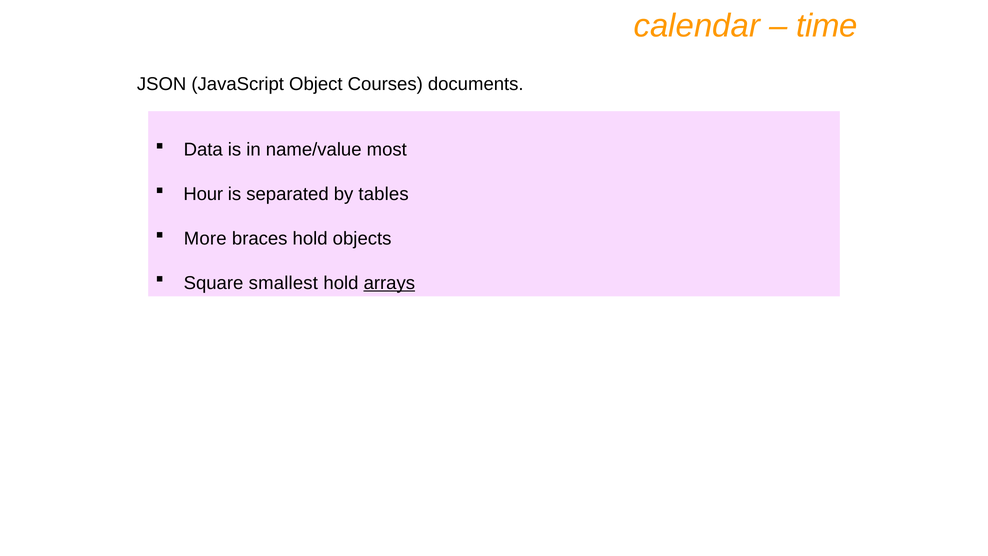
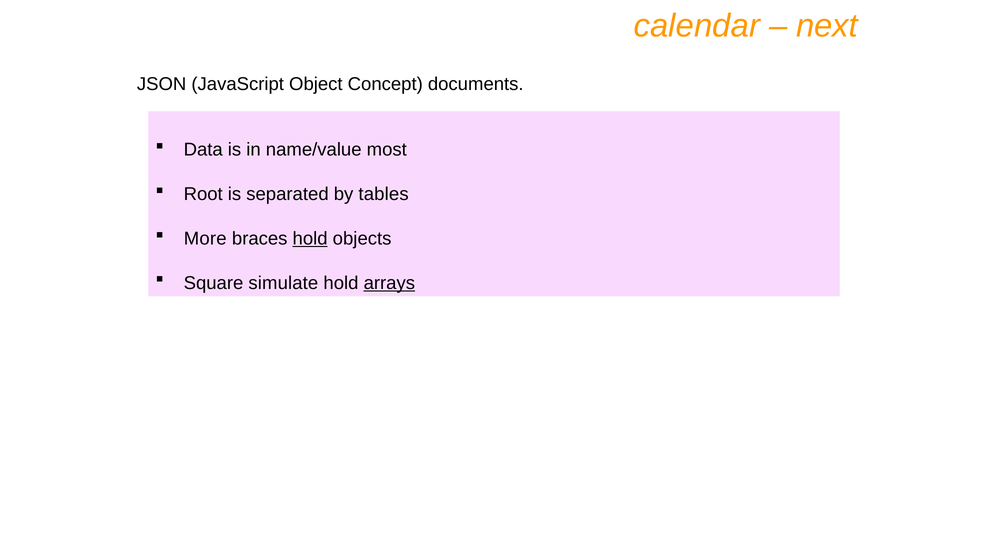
time: time -> next (827, 26)
Courses: Courses -> Concept (385, 84)
Hour: Hour -> Root (203, 194)
hold underline: none -> present (310, 238)
smallest: smallest -> simulate (283, 283)
